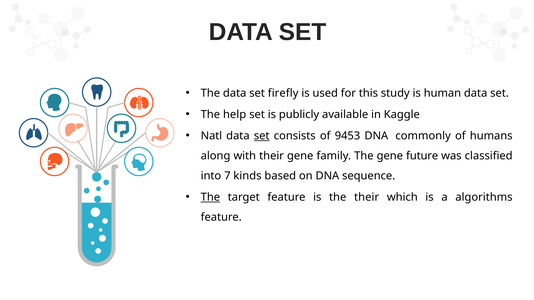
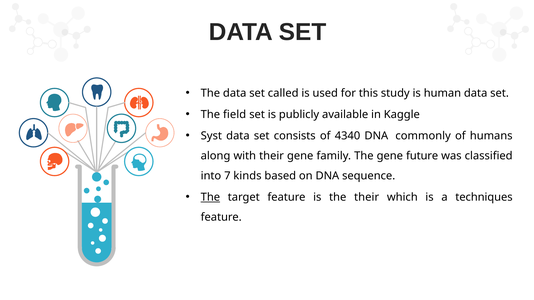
firefly: firefly -> called (283, 93)
help: help -> field (235, 115)
Natl: Natl -> Syst (211, 136)
set underline: present -> none (262, 136)
9453: 9453 -> 4340 (347, 136)
algorithms: algorithms -> techniques (484, 197)
